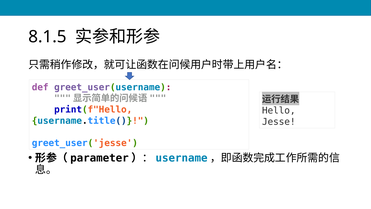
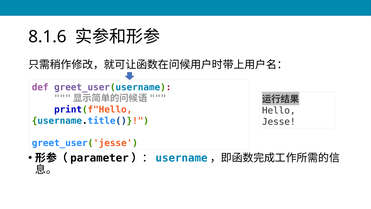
8.1.5: 8.1.5 -> 8.1.6 (47, 37)
